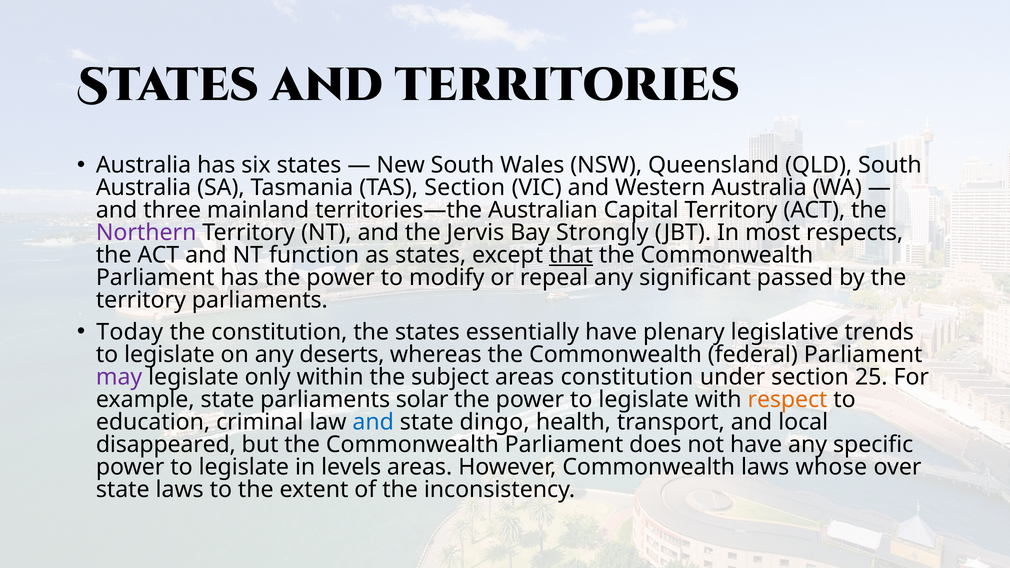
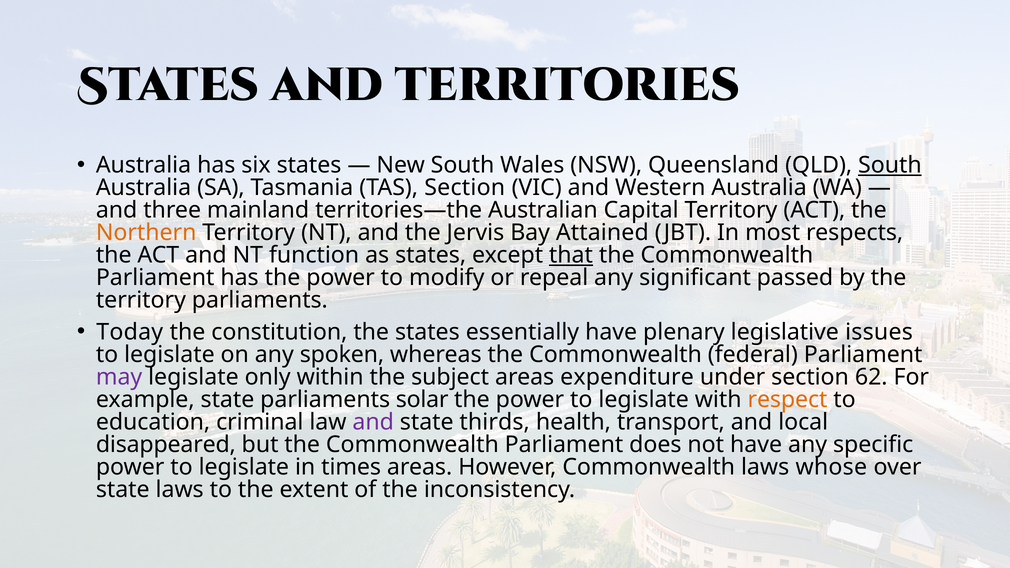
South underline: none -> present (890, 165)
Northern colour: purple -> orange (146, 233)
Strongly: Strongly -> Attained (602, 233)
trends: trends -> issues (879, 332)
deserts: deserts -> spoken (342, 355)
areas constitution: constitution -> expenditure (627, 377)
25: 25 -> 62 (871, 377)
and colour: blue -> purple (373, 422)
dingo: dingo -> thirds (495, 422)
levels: levels -> times (351, 467)
